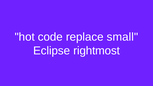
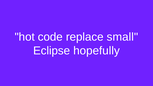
rightmost: rightmost -> hopefully (97, 51)
